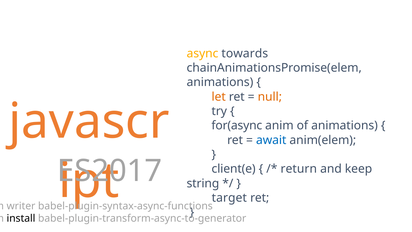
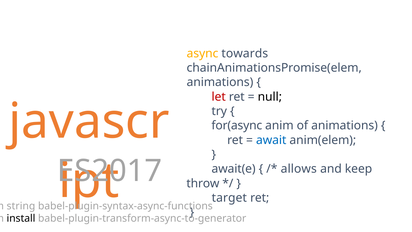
let colour: orange -> red (219, 97)
null colour: orange -> black (270, 97)
client(e: client(e -> await(e (234, 169)
return: return -> allows (299, 169)
string: string -> throw (203, 183)
writer: writer -> string (21, 206)
